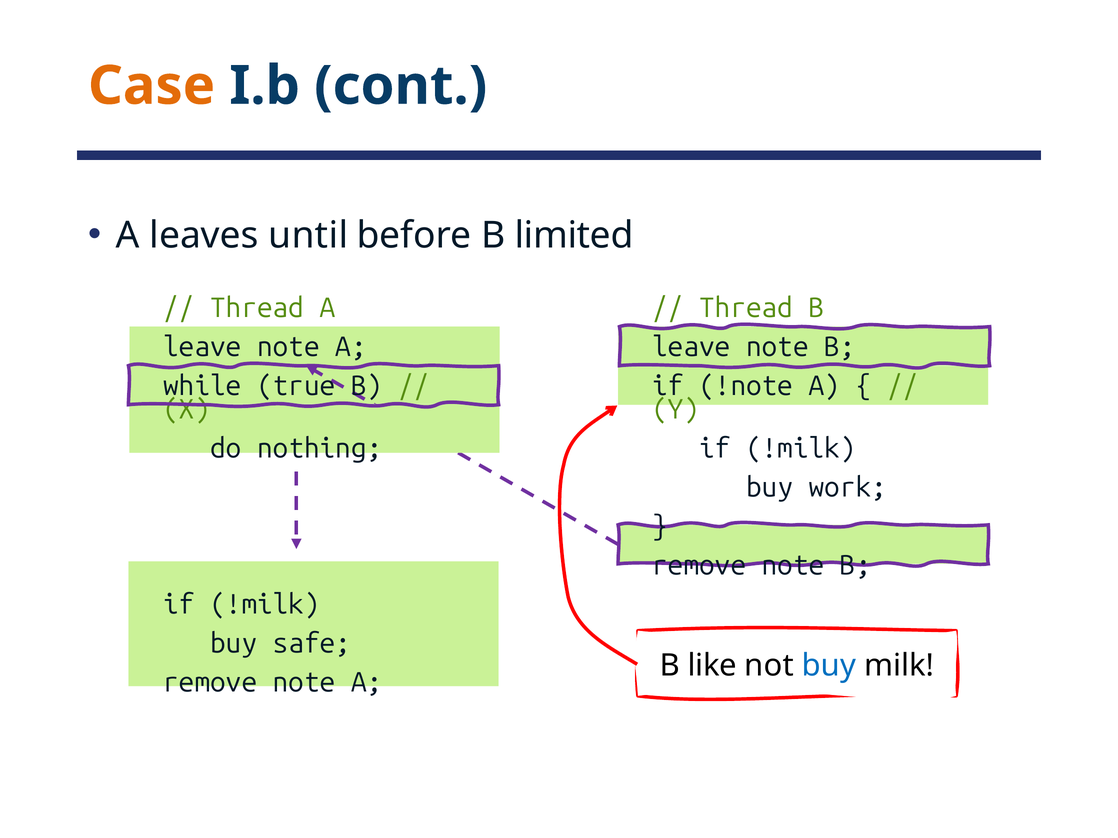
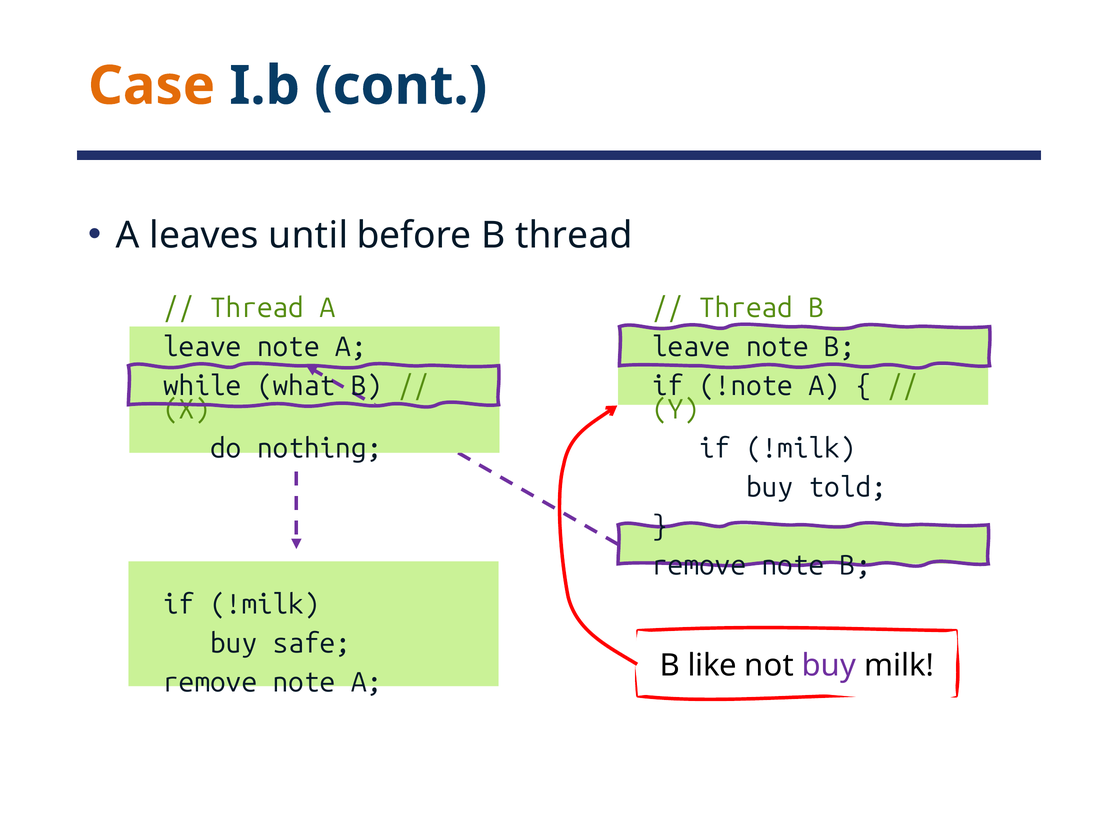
B limited: limited -> thread (574, 236)
true: true -> what (296, 386)
work: work -> told (848, 488)
buy colour: blue -> purple (829, 666)
